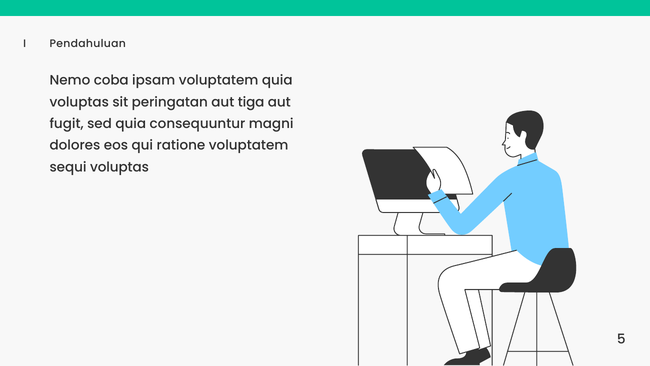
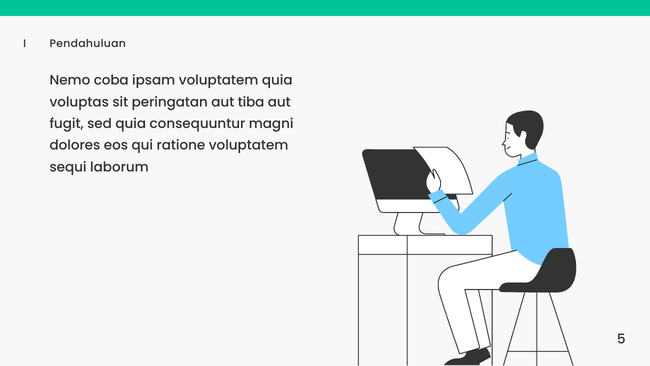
tiga: tiga -> tiba (251, 102)
sequi voluptas: voluptas -> laborum (119, 167)
